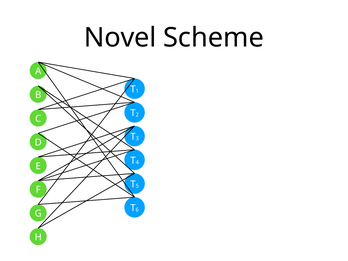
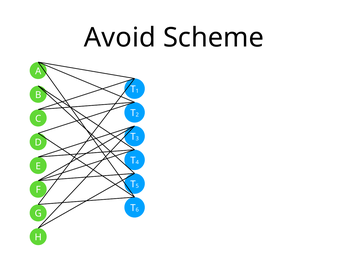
Novel: Novel -> Avoid (120, 38)
